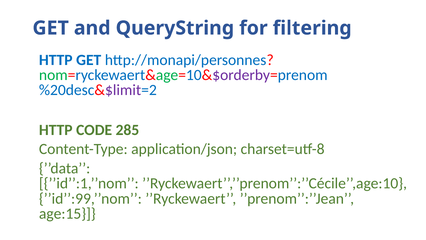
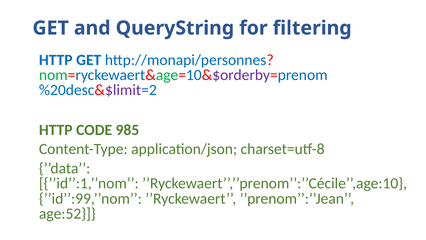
285: 285 -> 985 (127, 130)
age:15: age:15 -> age:52 (67, 213)
